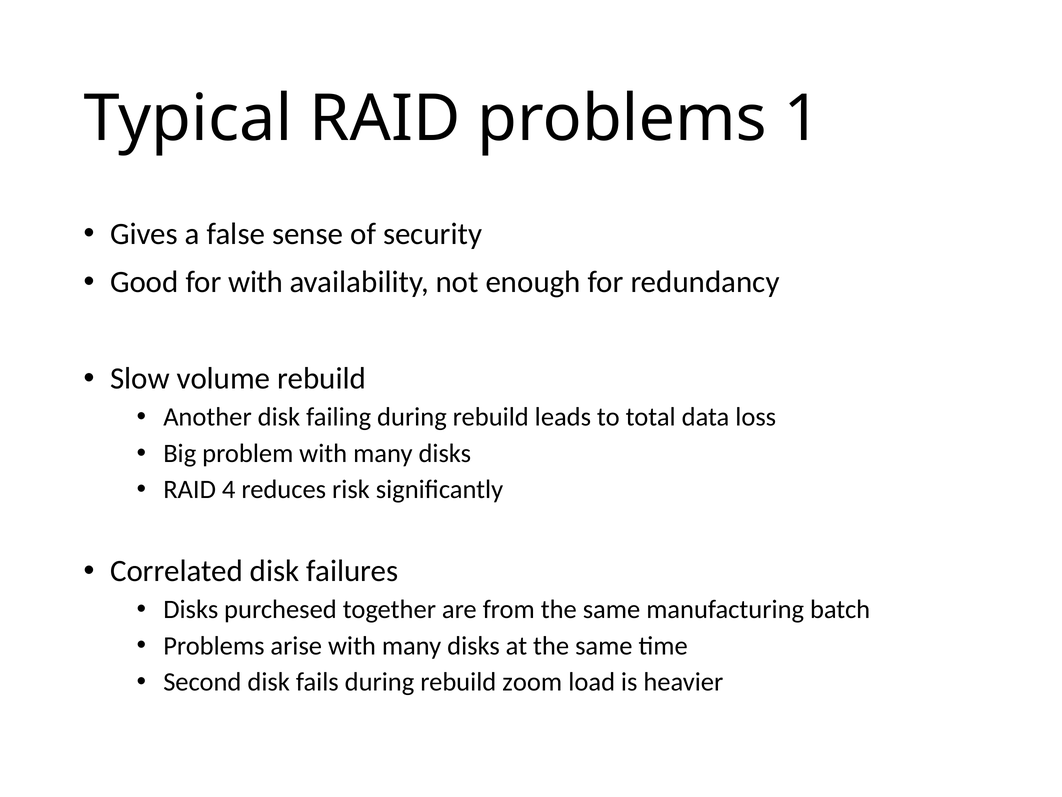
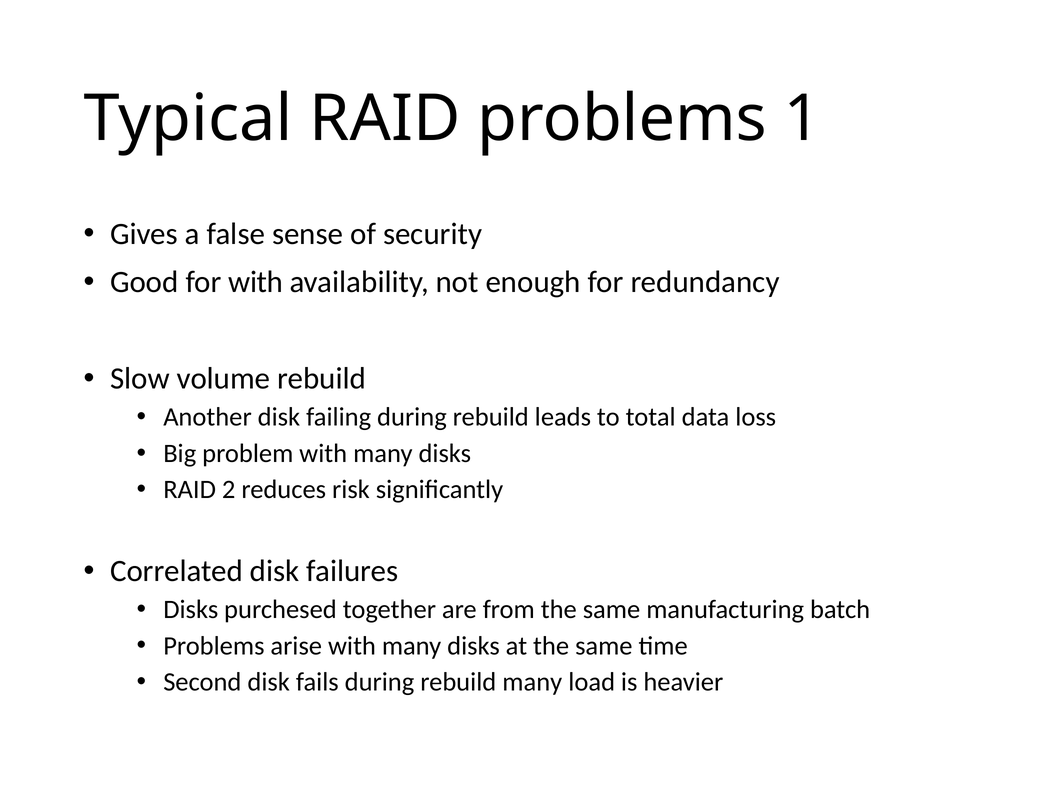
4: 4 -> 2 (229, 489)
rebuild zoom: zoom -> many (532, 681)
